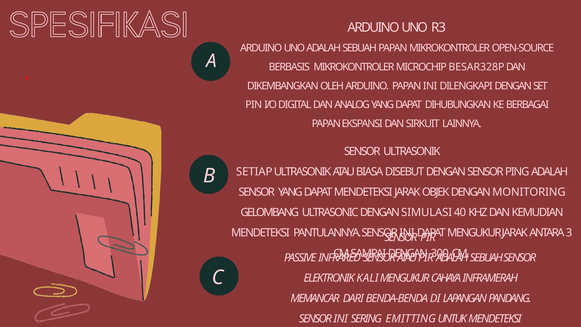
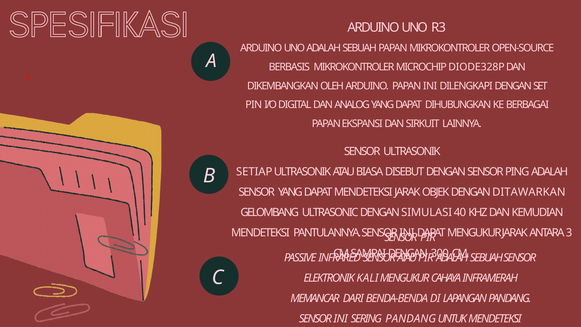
BESAR328P: BESAR328P -> DIODE328P (476, 67)
MONITORING: MONITORING -> DITAWARKAN (529, 192)
SERING EMITTING: EMITTING -> PANDANG (411, 319)
